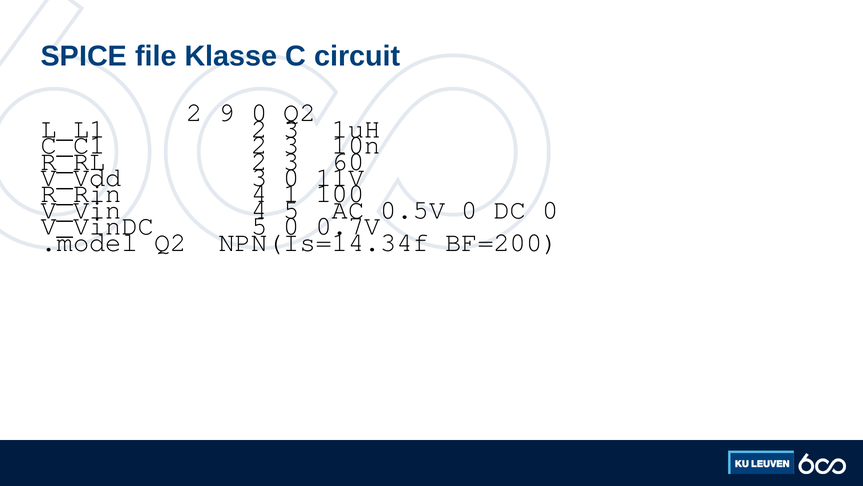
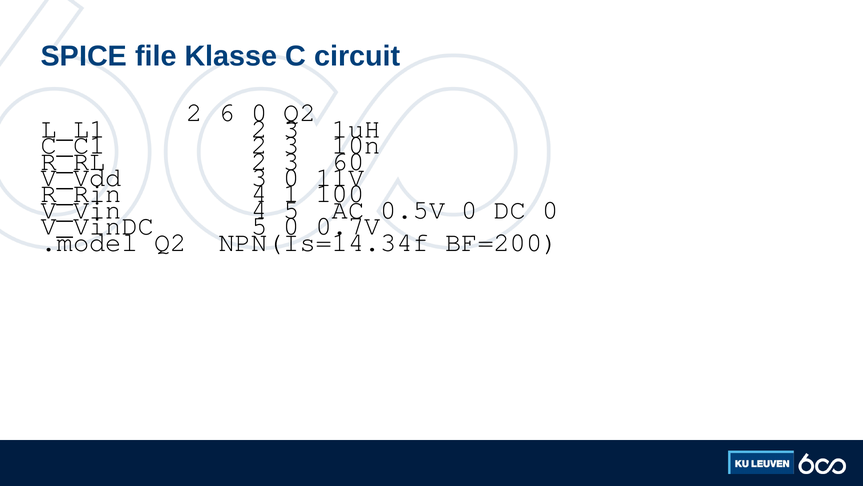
9: 9 -> 6 (227, 112)
